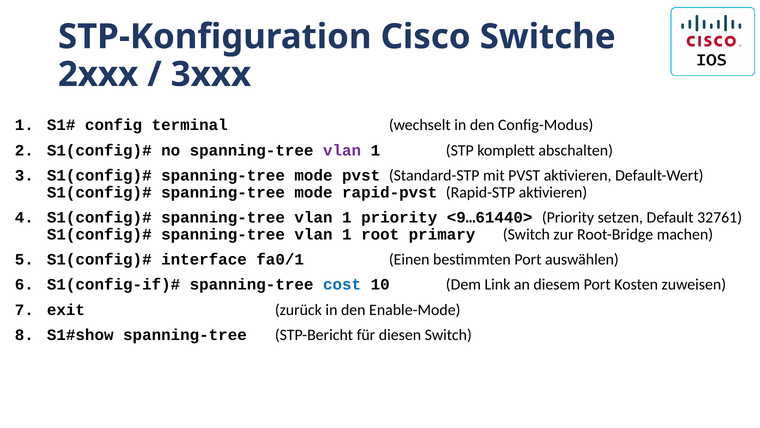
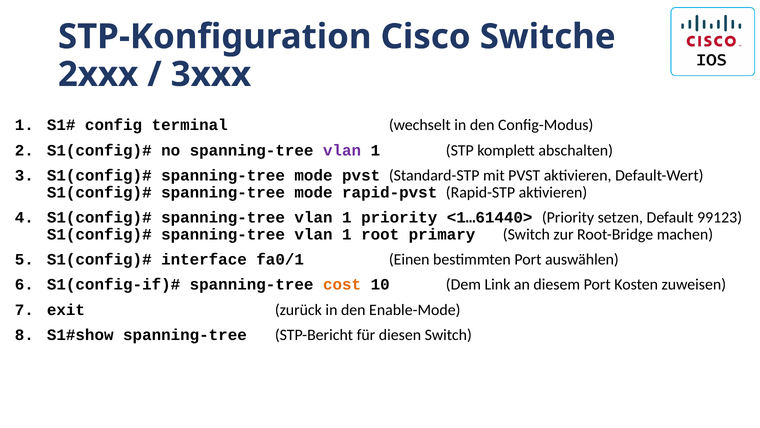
<9…61440>: <9…61440> -> <1…61440> (490, 217)
32761: 32761 -> 99123 (720, 217)
cost colour: blue -> orange (342, 284)
